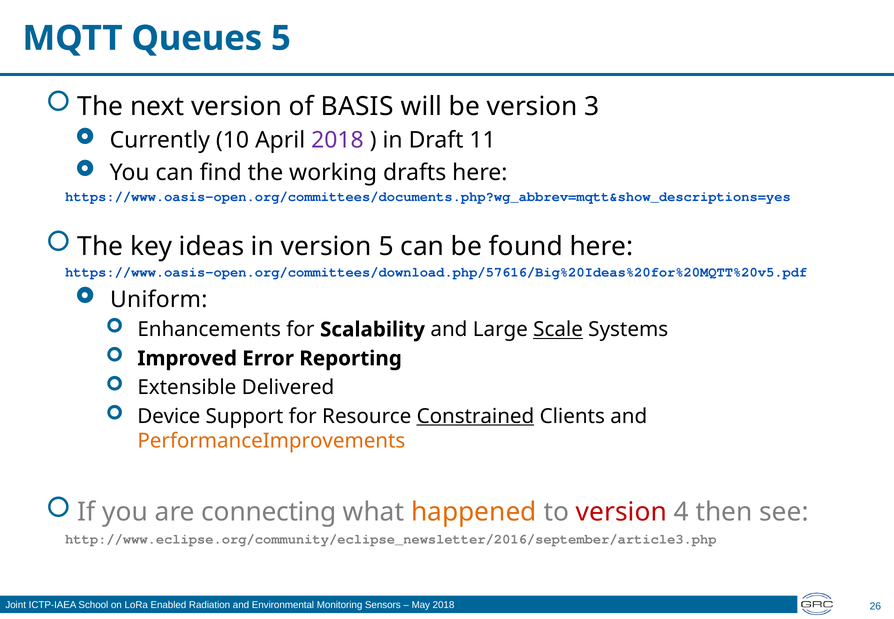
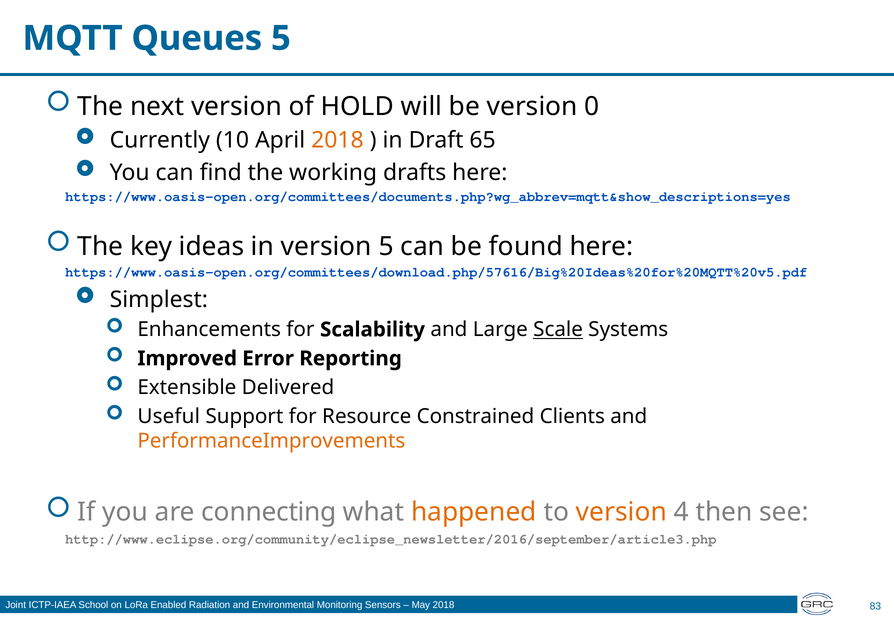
BASIS: BASIS -> HOLD (357, 106)
3: 3 -> 0 (592, 106)
2018 colour: purple -> orange (337, 140)
11: 11 -> 65 (483, 140)
Uniform: Uniform -> Simplest (159, 299)
Device: Device -> Useful (169, 416)
Constrained underline: present -> none (475, 416)
version colour: red -> orange (621, 512)
26: 26 -> 83 (875, 606)
